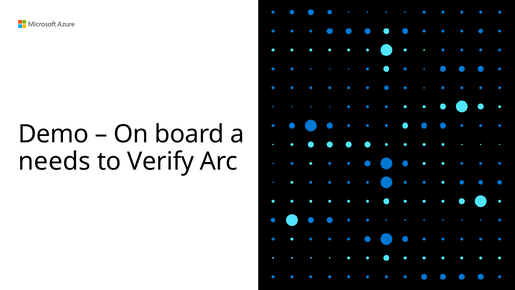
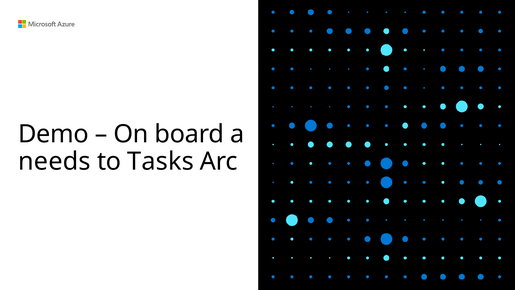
Verify: Verify -> Tasks (161, 161)
